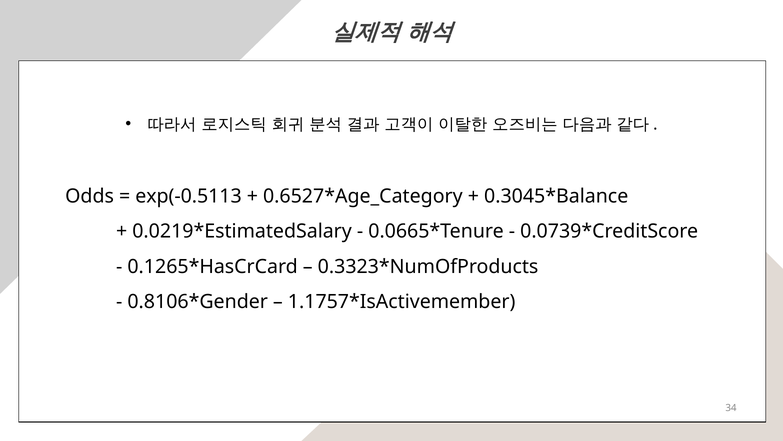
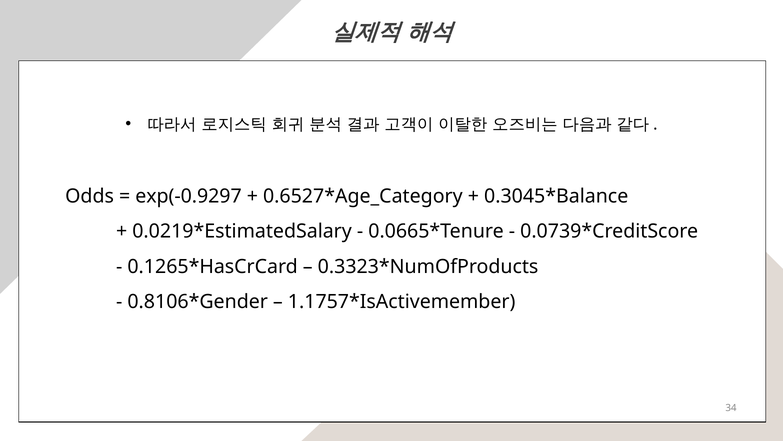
exp(-0.5113: exp(-0.5113 -> exp(-0.9297 (188, 196)
